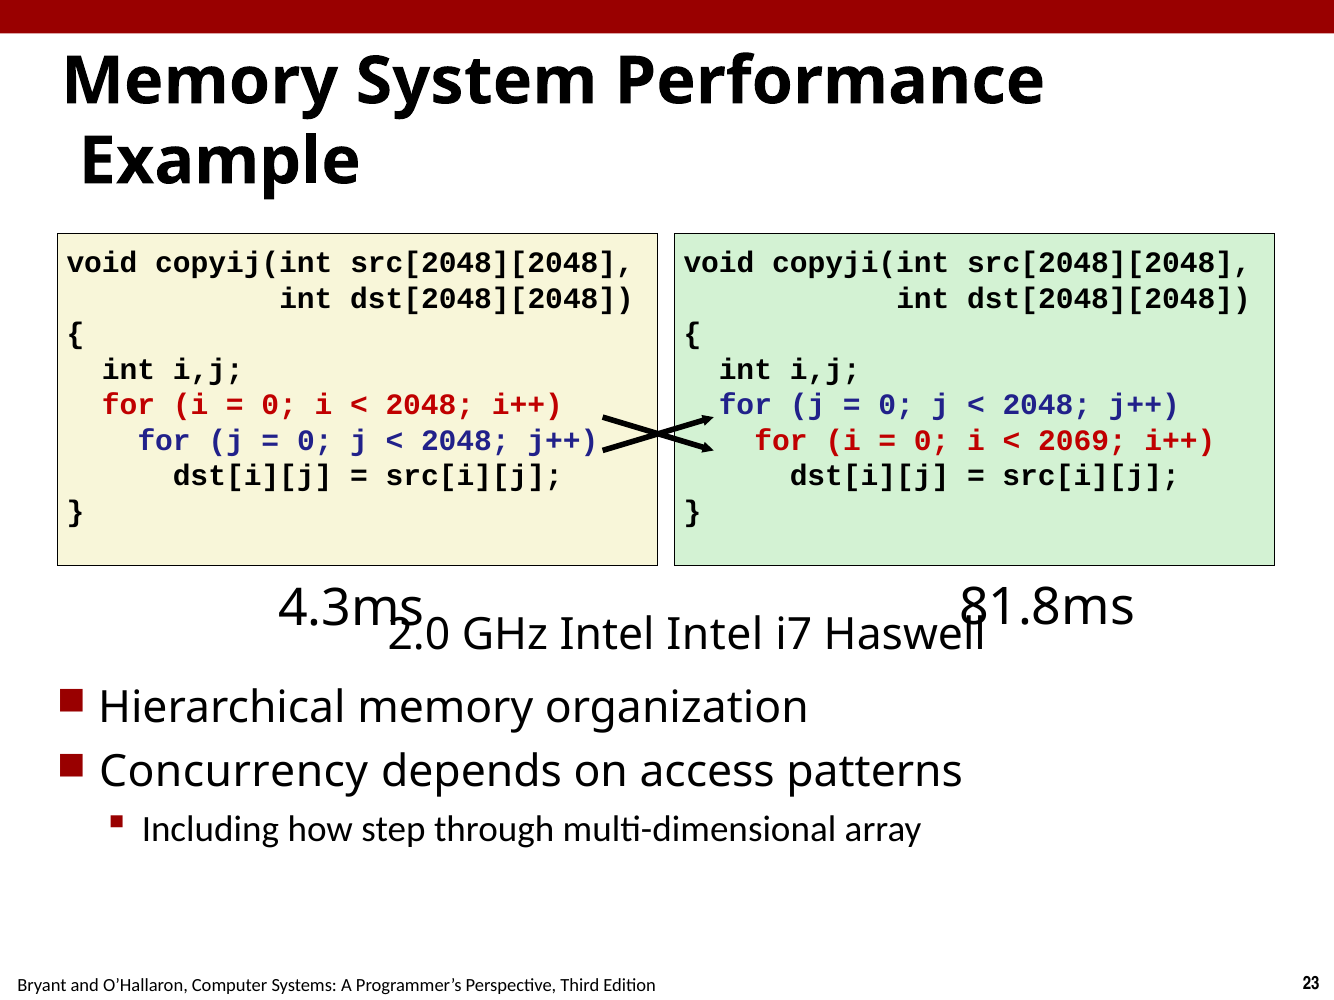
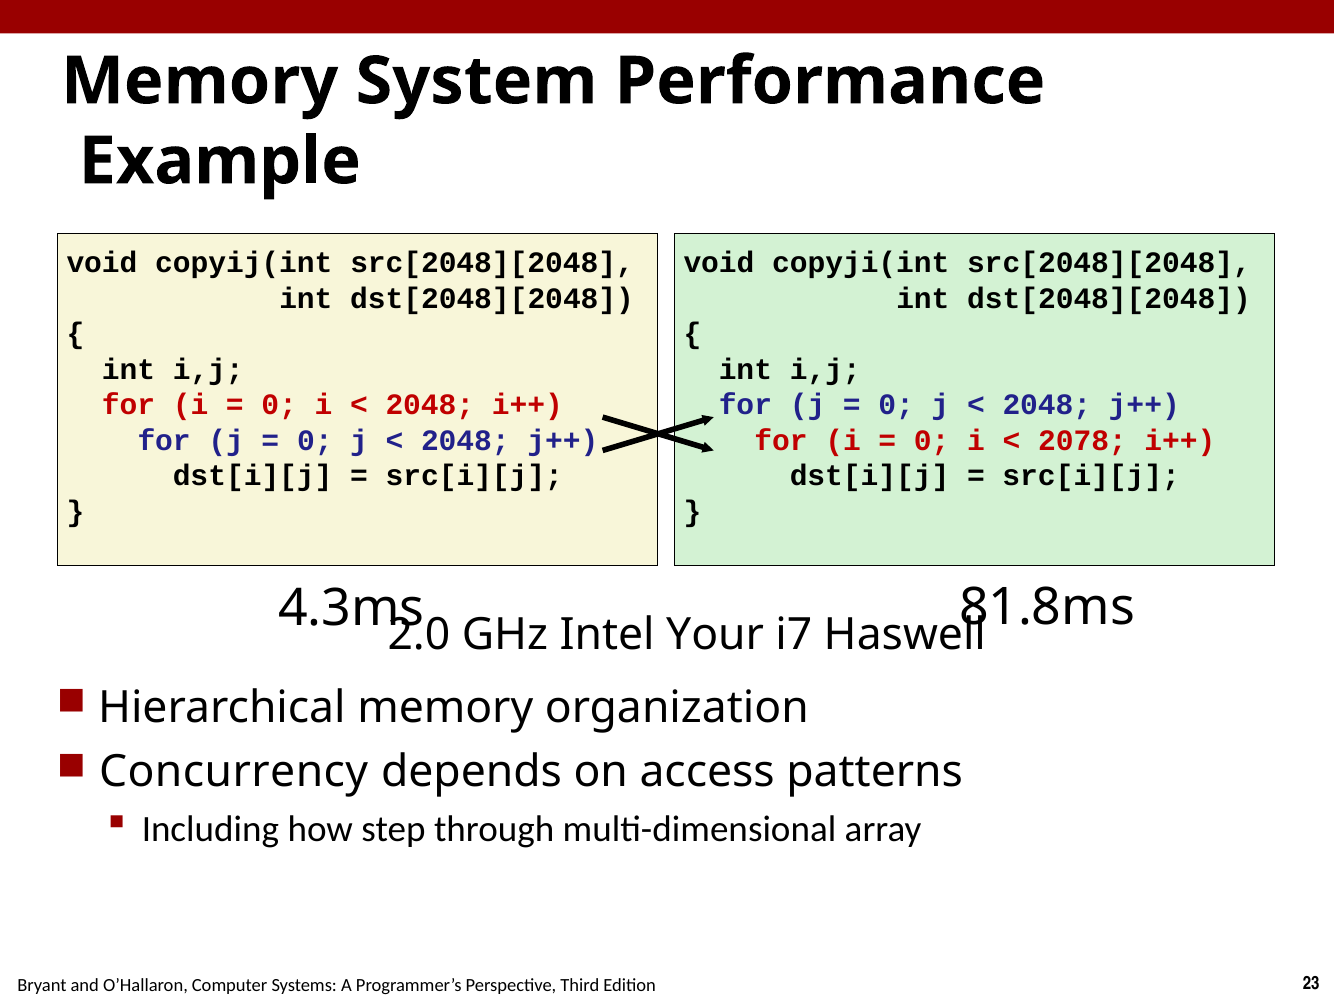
2069: 2069 -> 2078 (1082, 441)
Intel Intel: Intel -> Your (715, 636)
